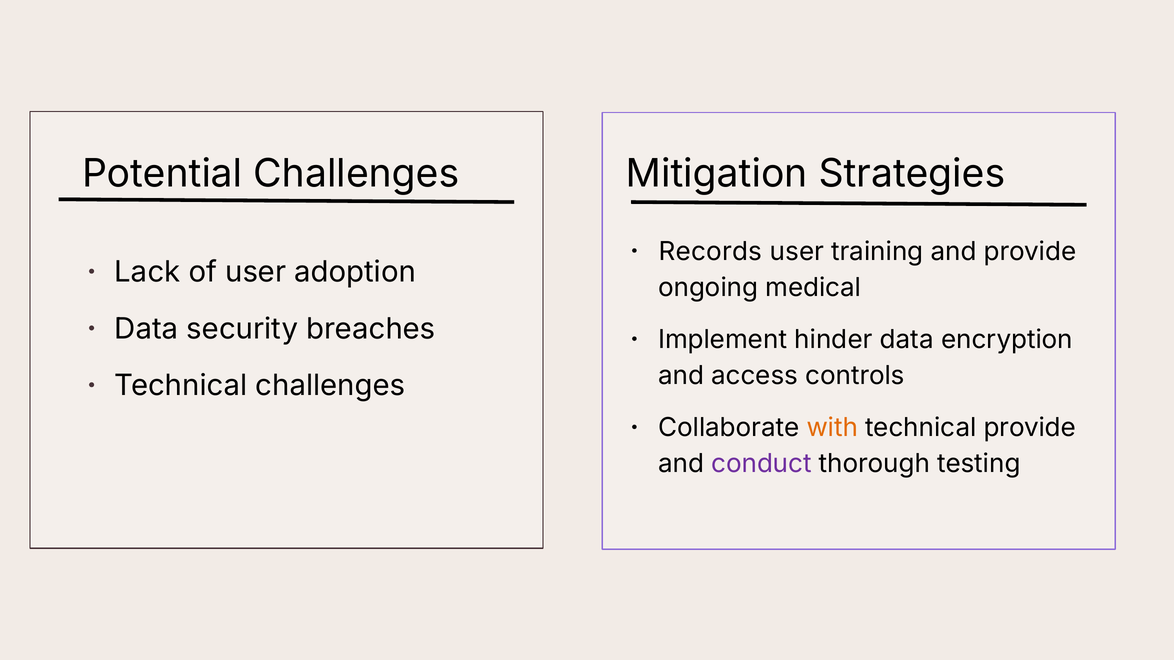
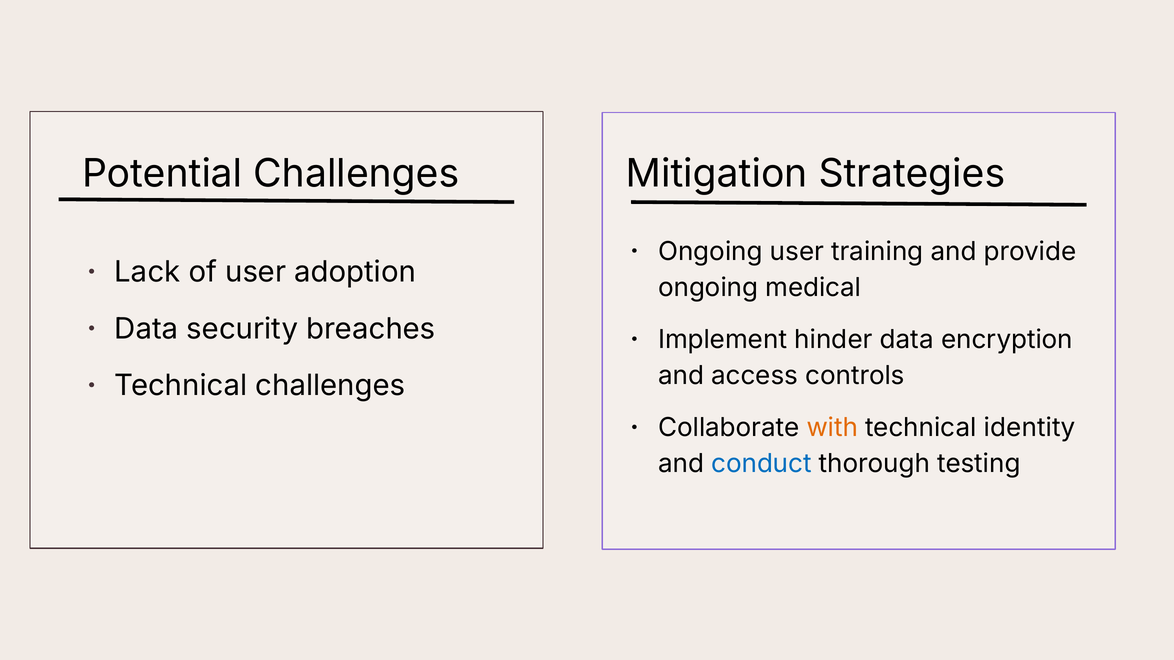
Records: Records -> Ongoing (710, 252)
technical provide: provide -> identity (1030, 428)
conduct colour: purple -> blue (762, 464)
